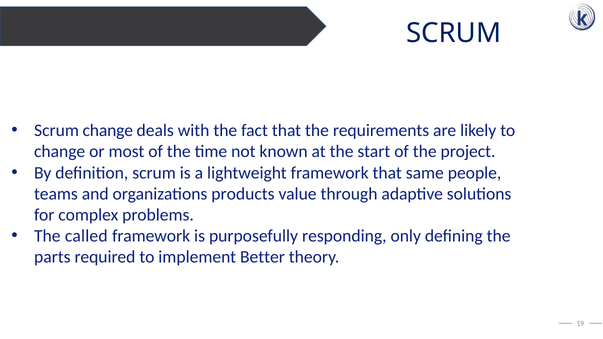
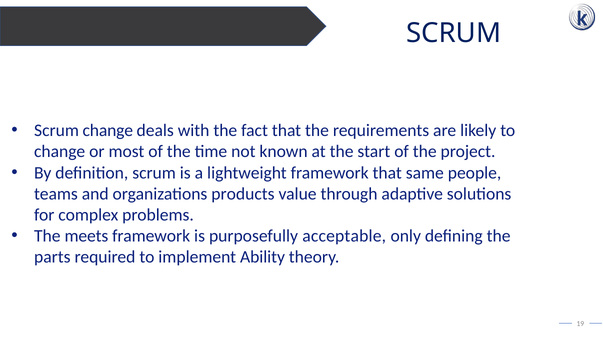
called: called -> meets (86, 236)
responding: responding -> acceptable (344, 236)
Better: Better -> Ability (263, 257)
